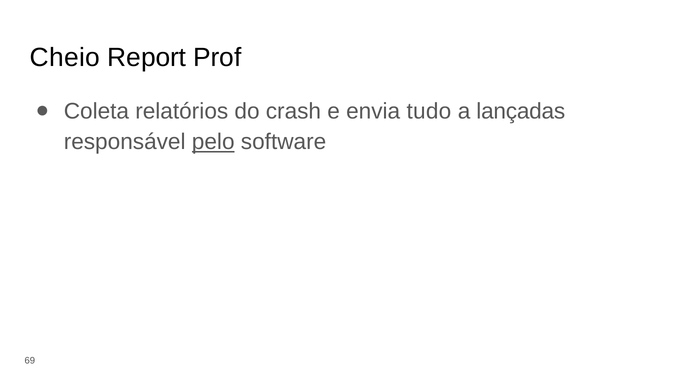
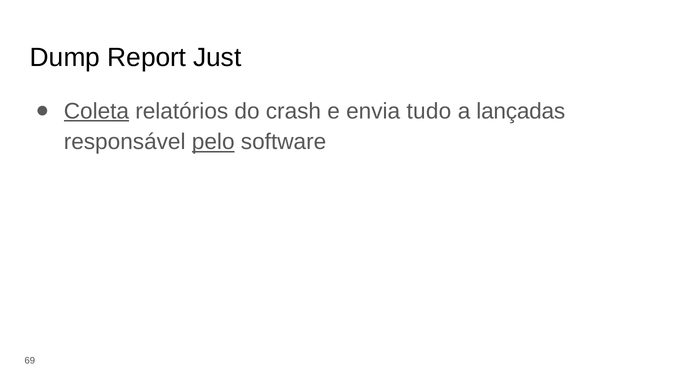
Cheio: Cheio -> Dump (65, 57)
Prof: Prof -> Just (217, 57)
Coleta underline: none -> present (96, 111)
